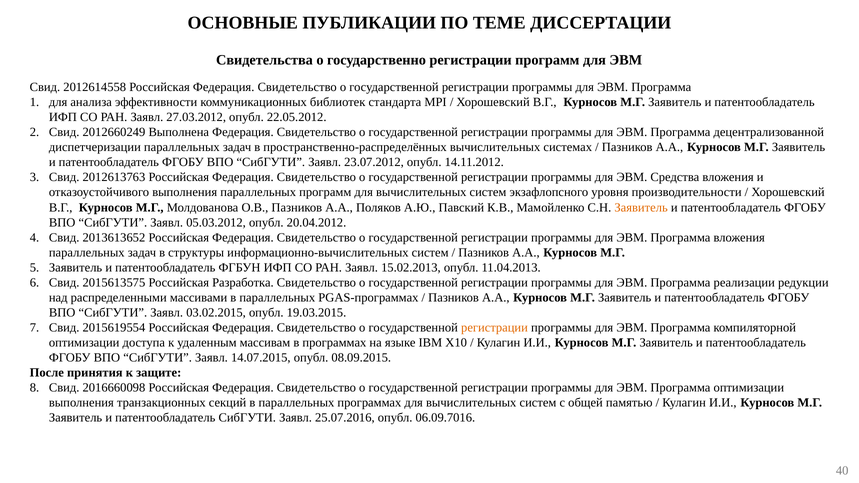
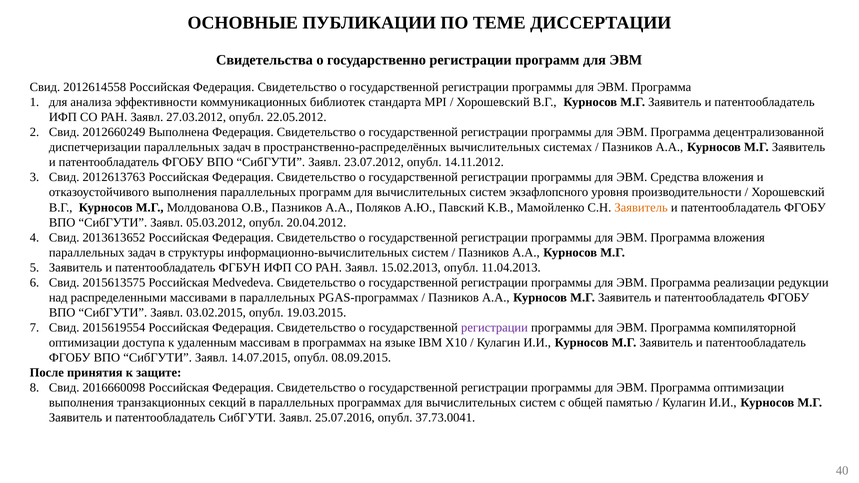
Разработка: Разработка -> Medvedeva (243, 283)
регистрации colour: orange -> purple (495, 328)
06.09.7016: 06.09.7016 -> 37.73.0041 (445, 418)
